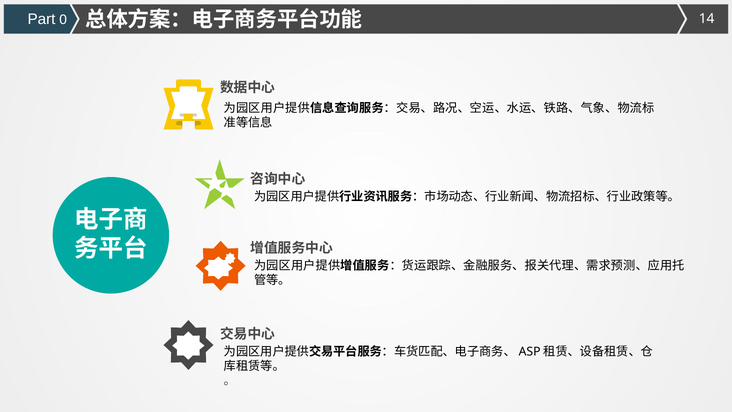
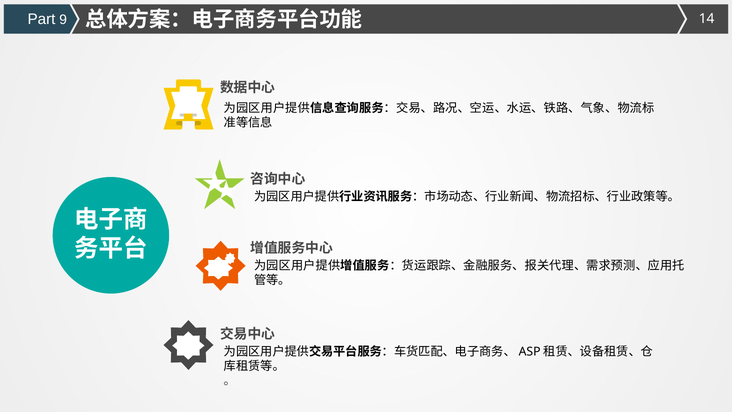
0: 0 -> 9 (63, 20)
